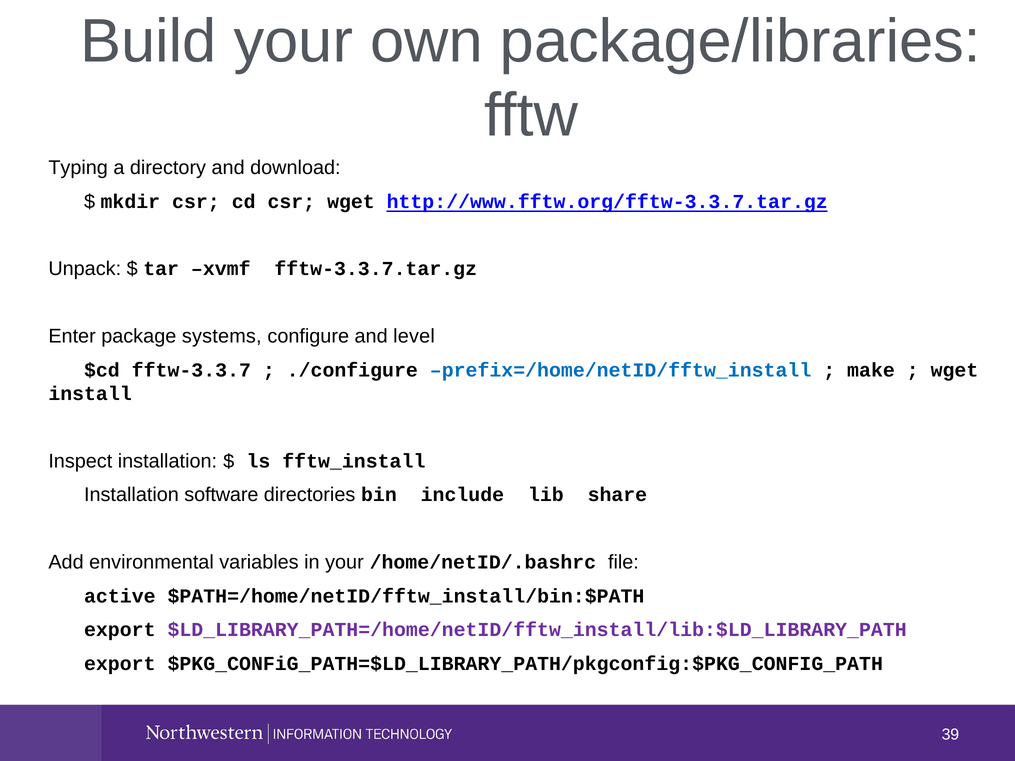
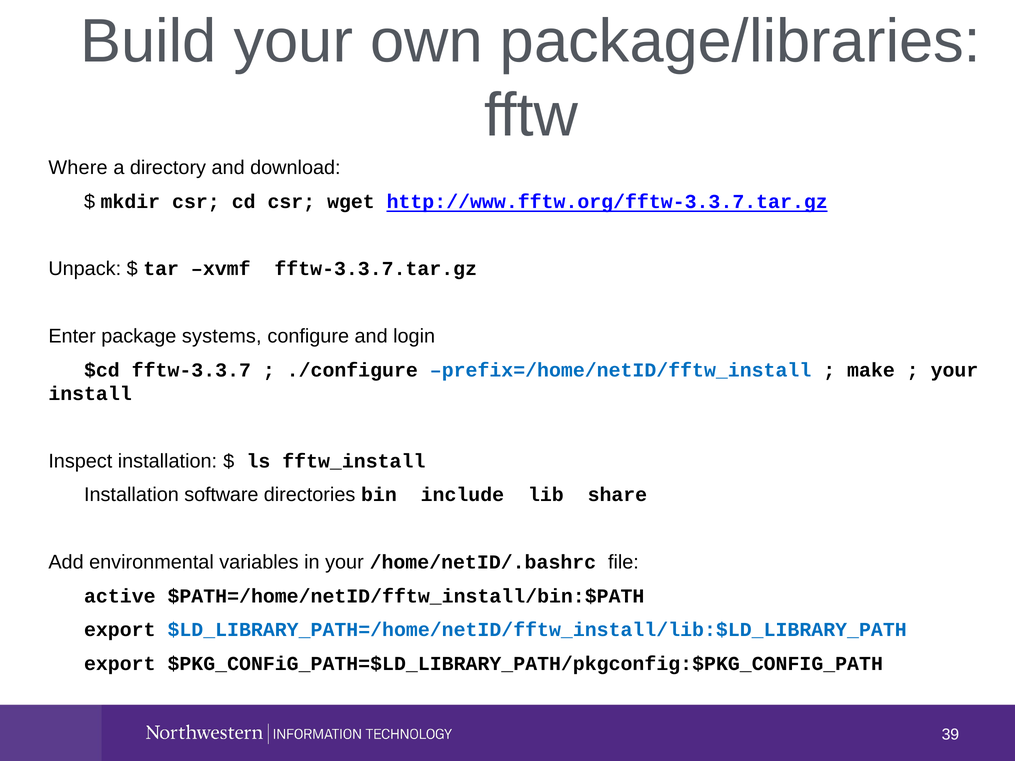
Typing: Typing -> Where (78, 168)
level: level -> login (414, 336)
wget: wget -> your (954, 370)
$LD_LIBRARY_PATH=/home/netID/fftw_install/lib:$LD_LIBRARY_PATH colour: purple -> blue (537, 630)
